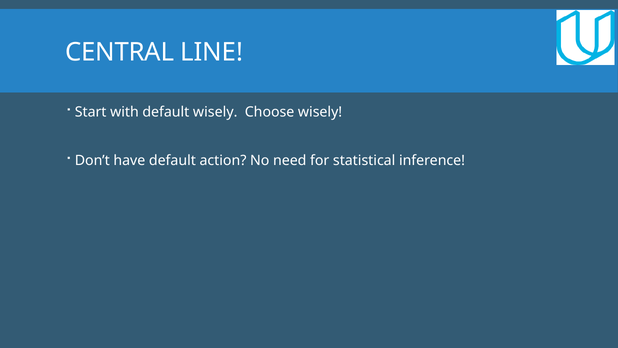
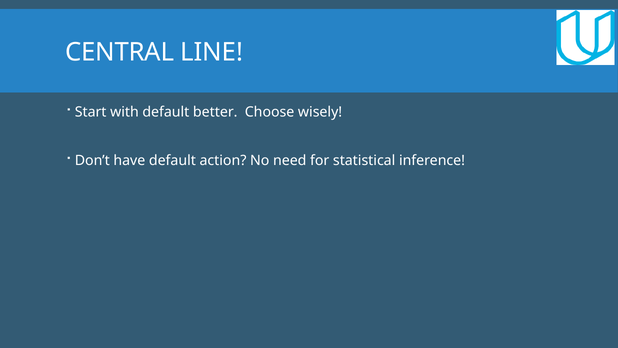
default wisely: wisely -> better (215, 112)
